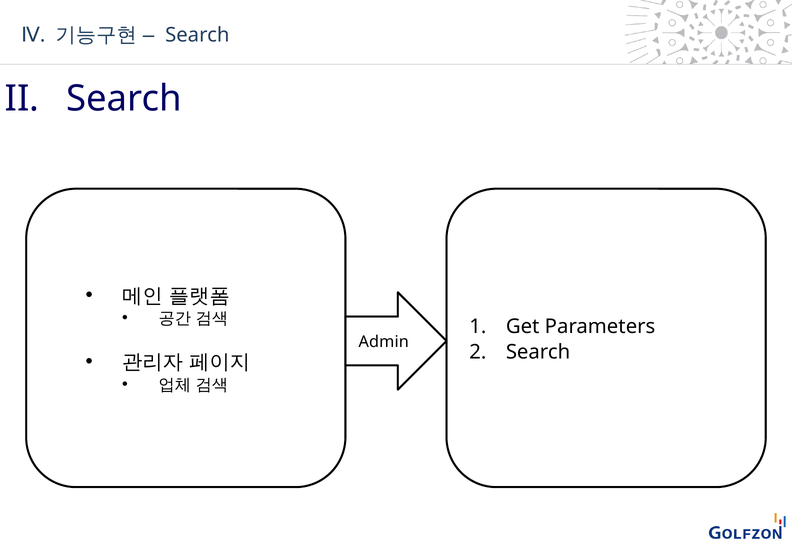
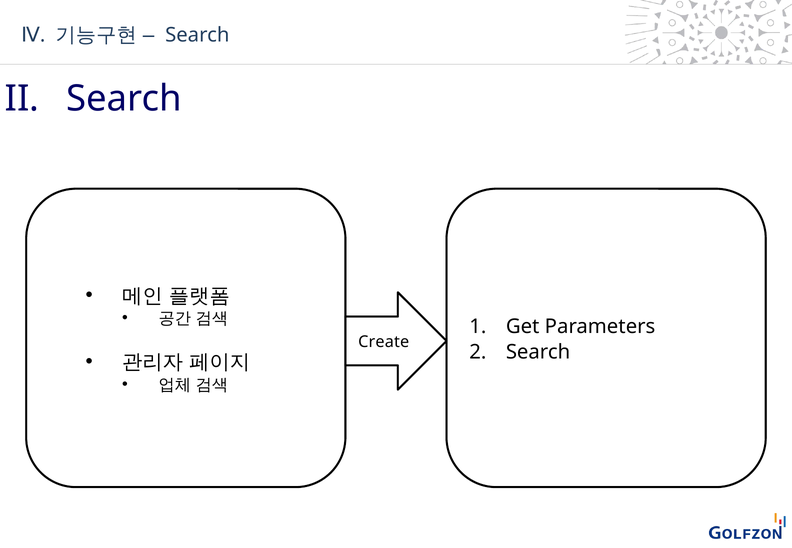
Admin: Admin -> Create (384, 342)
